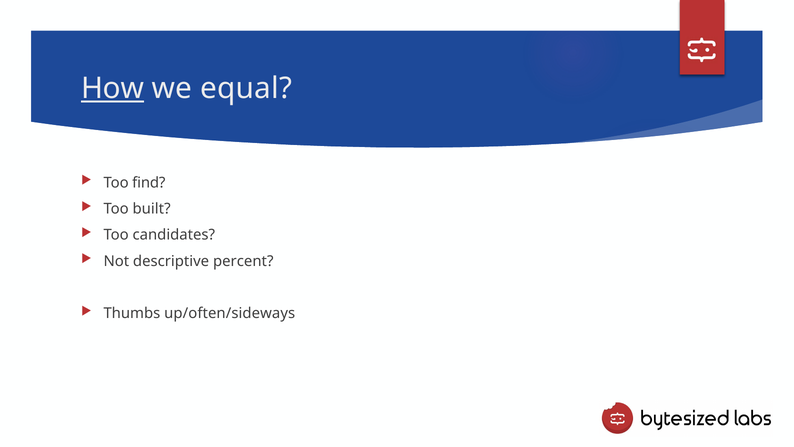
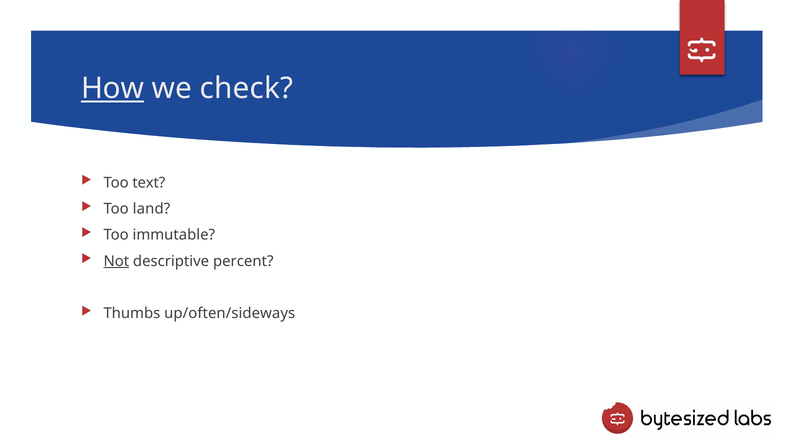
equal: equal -> check (246, 89)
find: find -> text (149, 183)
built: built -> land (152, 209)
candidates: candidates -> immutable (174, 235)
Not underline: none -> present (116, 261)
